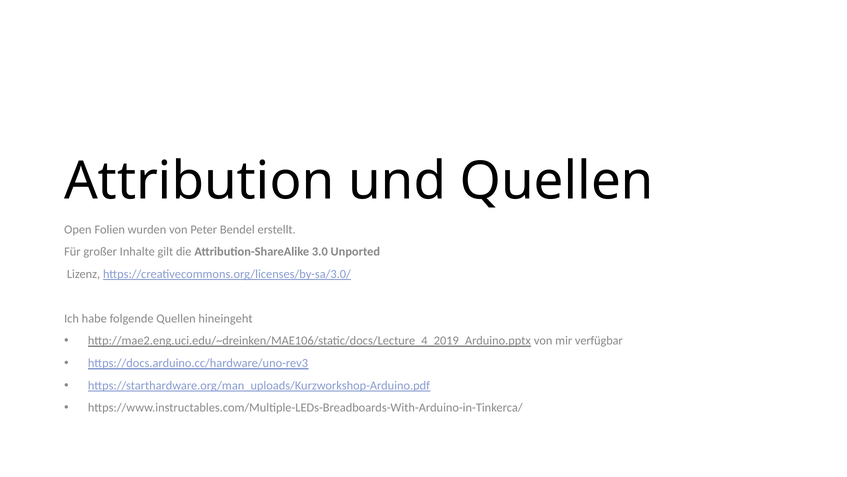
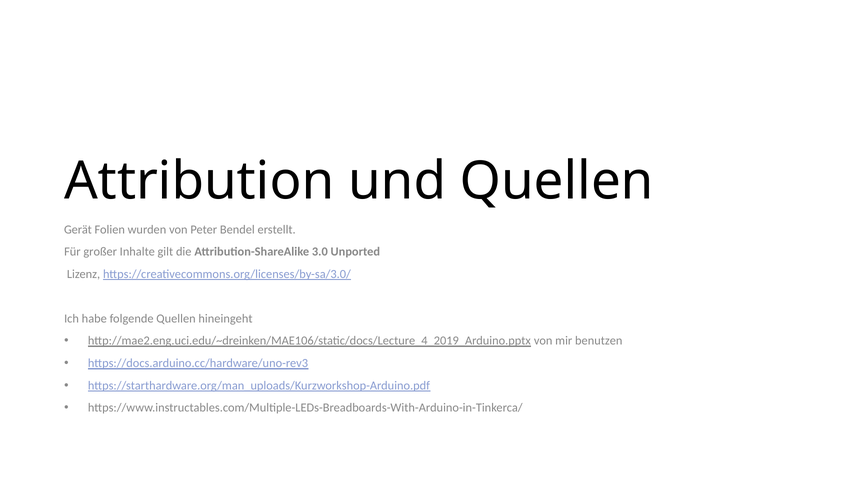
Open: Open -> Gerät (78, 229)
verfügbar: verfügbar -> benutzen (599, 340)
